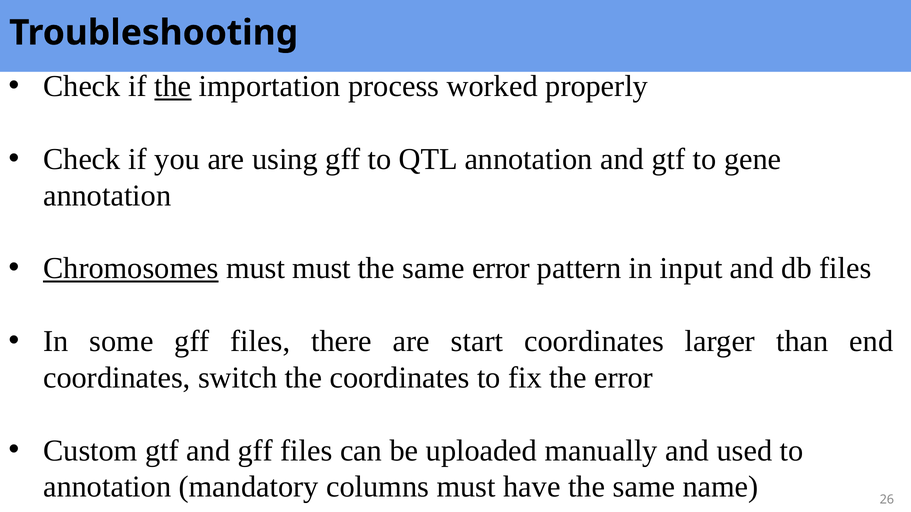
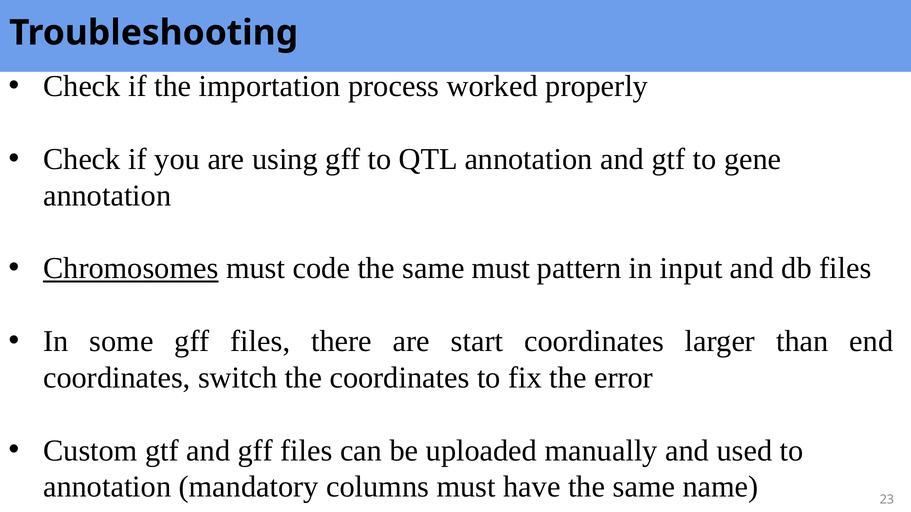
the underline: present -> none (173, 86)
must must: must -> code (321, 269)
same error: error -> must (501, 269)
26: 26 -> 23 (887, 500)
